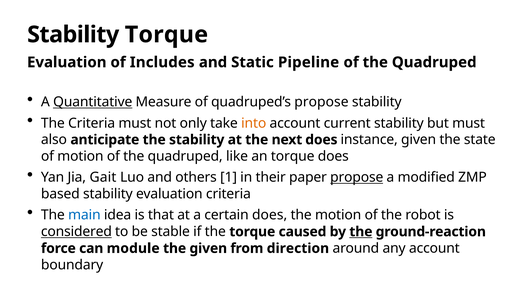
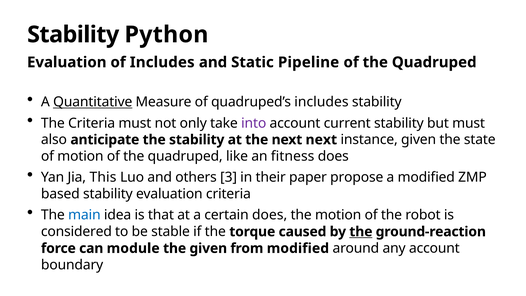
Stability Torque: Torque -> Python (166, 35)
quadruped’s propose: propose -> includes (321, 102)
into colour: orange -> purple (254, 123)
next does: does -> next (321, 140)
an torque: torque -> fitness (293, 156)
Gait: Gait -> This (103, 177)
1: 1 -> 3 (229, 177)
propose underline: present -> none (357, 177)
considered underline: present -> none (76, 232)
from direction: direction -> modified (298, 248)
